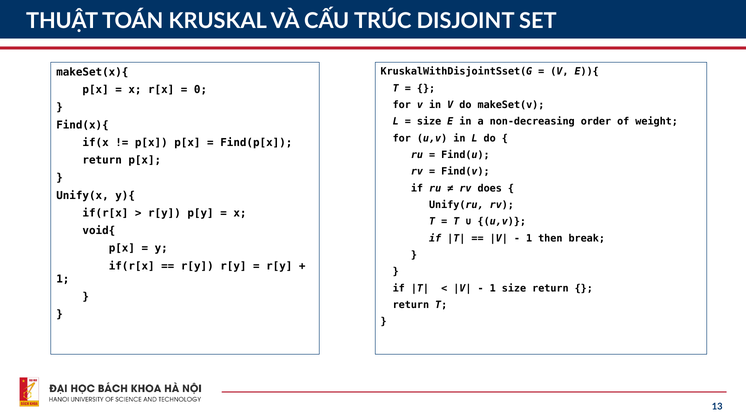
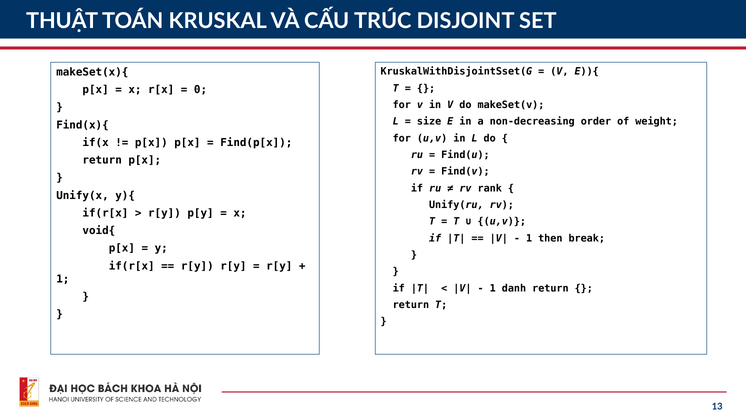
does: does -> rank (490, 188)
1 size: size -> danh (514, 288)
